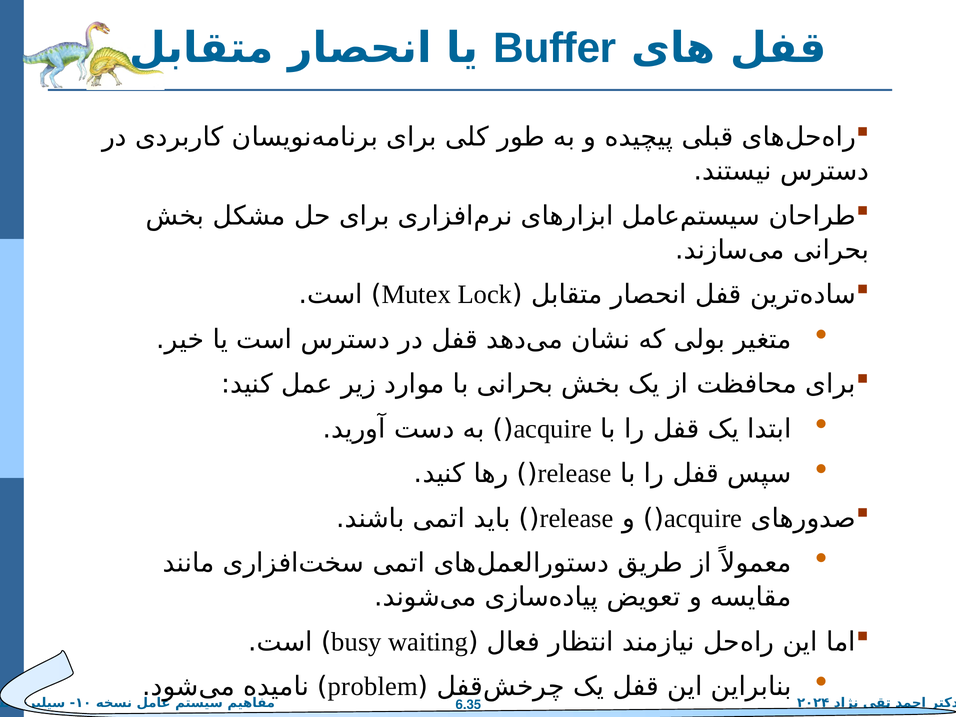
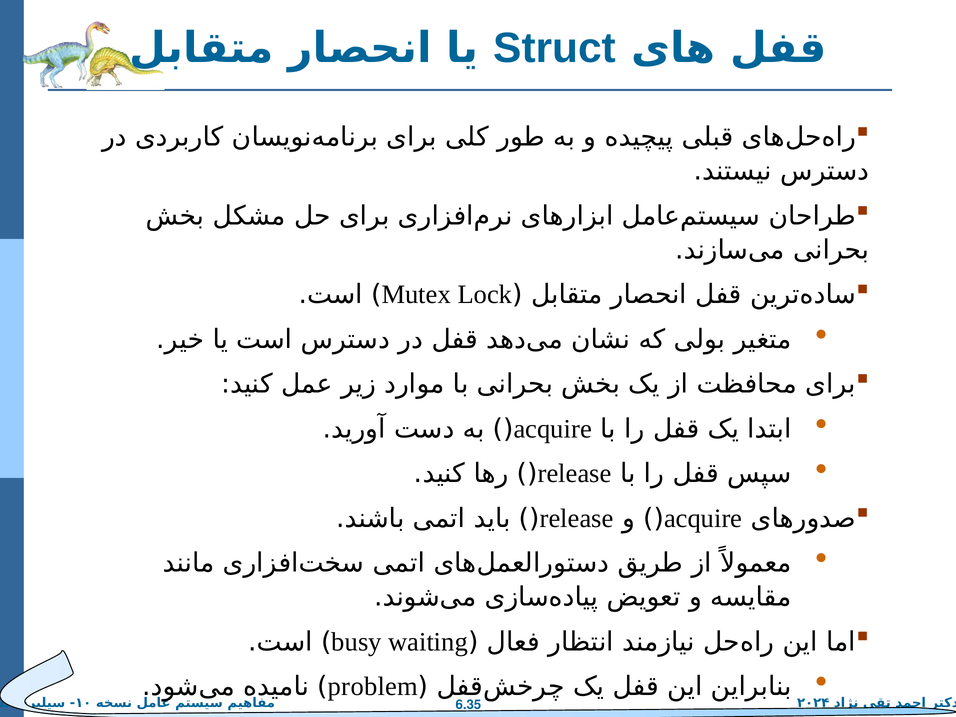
Buffer: Buffer -> Struct (555, 48)
